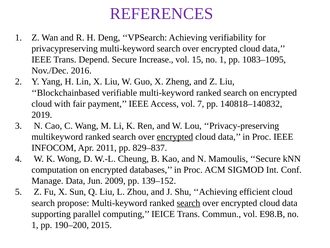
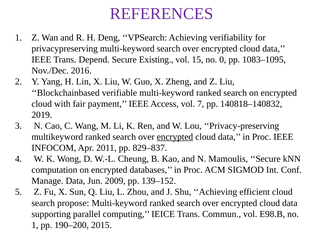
Increase: Increase -> Existing (156, 60)
15 no 1: 1 -> 0 (223, 60)
search underline: present -> none (188, 203)
